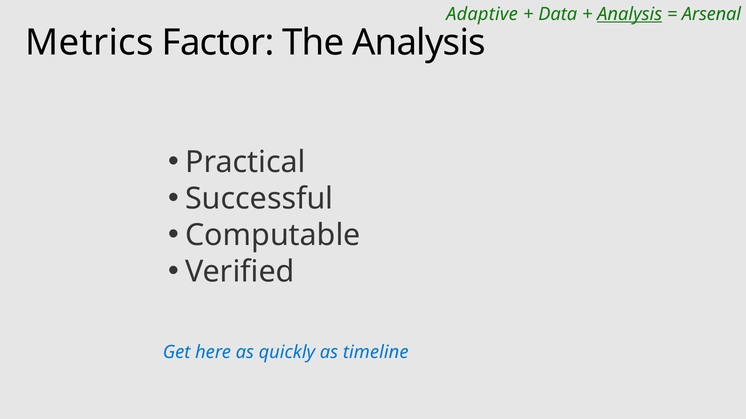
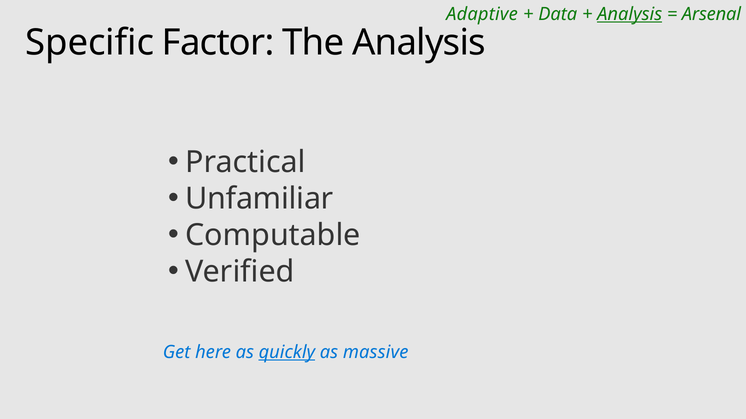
Metrics: Metrics -> Specific (90, 43)
Successful: Successful -> Unfamiliar (259, 199)
quickly underline: none -> present (287, 353)
timeline: timeline -> massive (376, 353)
